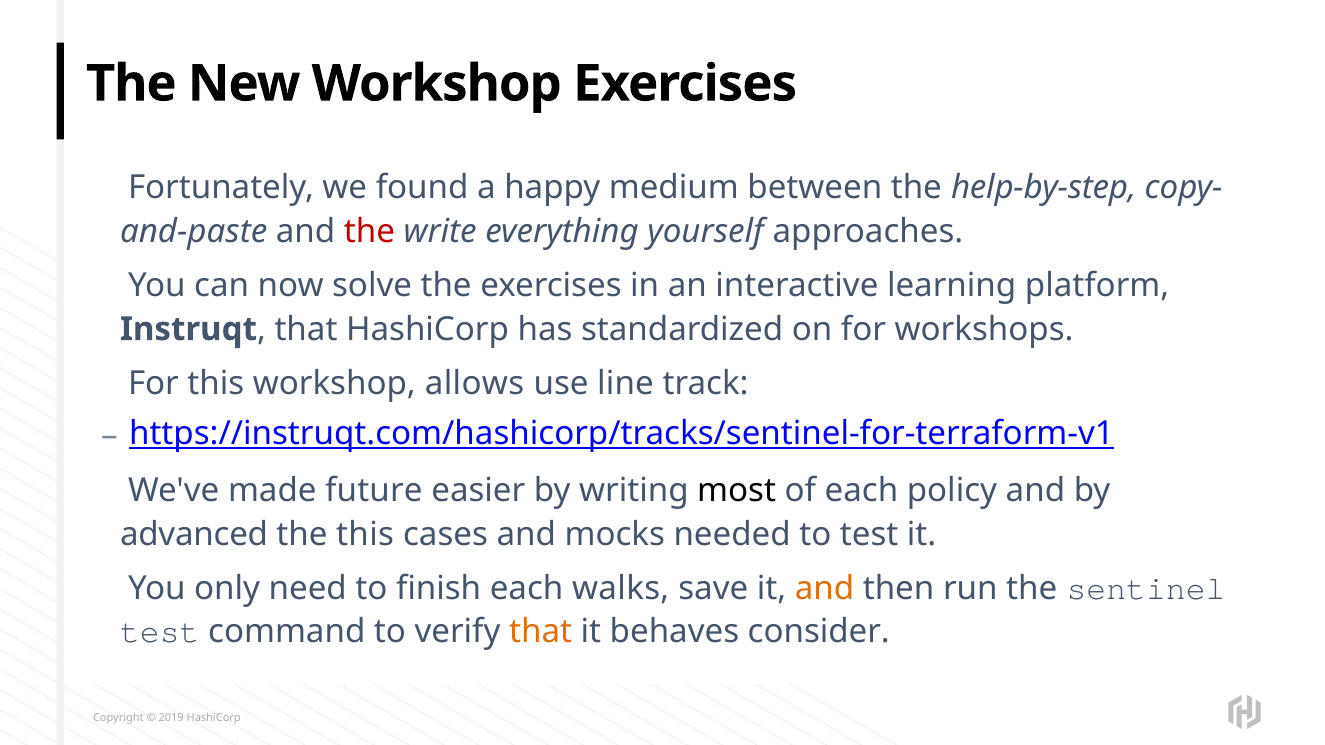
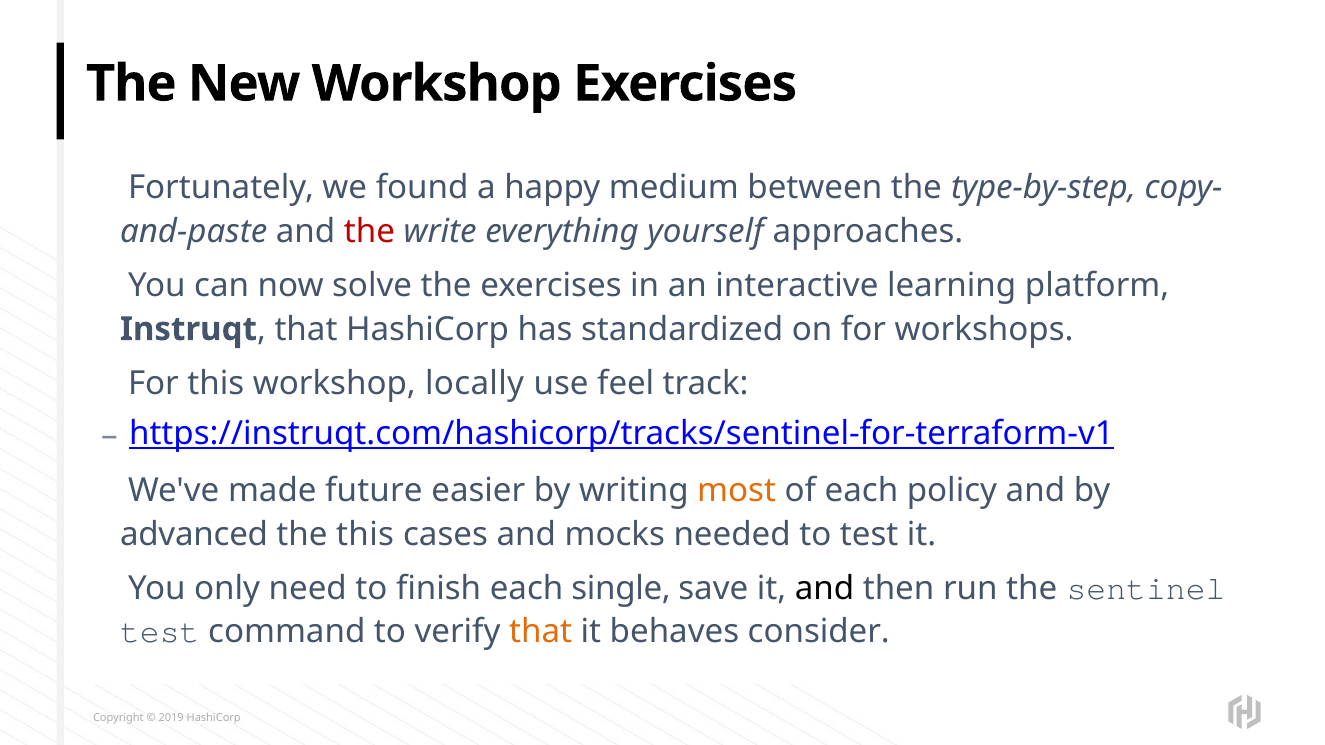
help-by-step: help-by-step -> type-by-step (1044, 188)
allows: allows -> locally (475, 383)
line: line -> feel (626, 383)
most colour: black -> orange (737, 491)
walks: walks -> single (621, 589)
and colour: orange -> black (825, 589)
